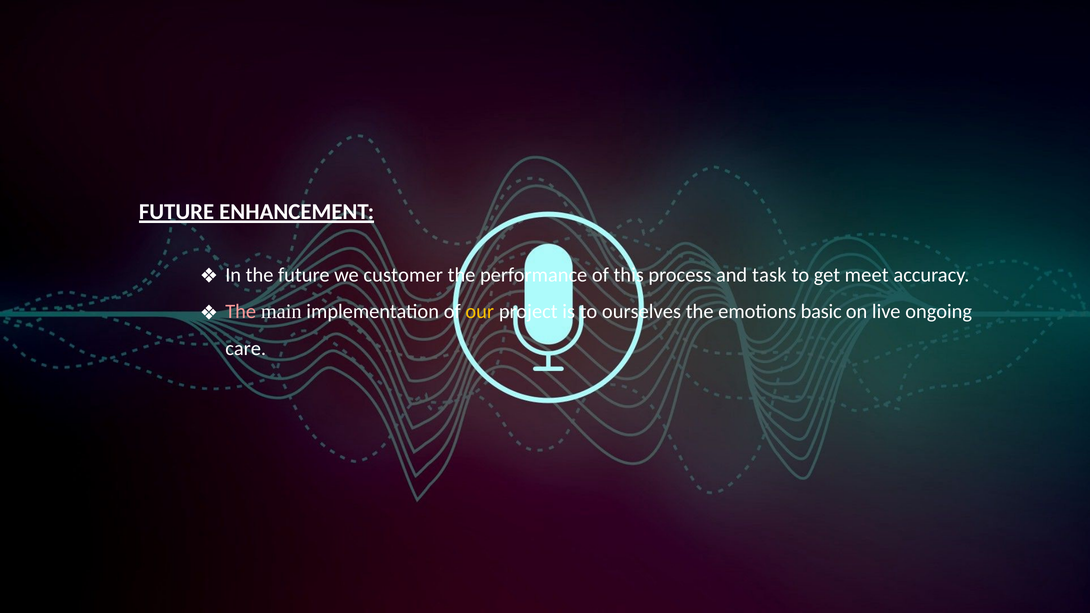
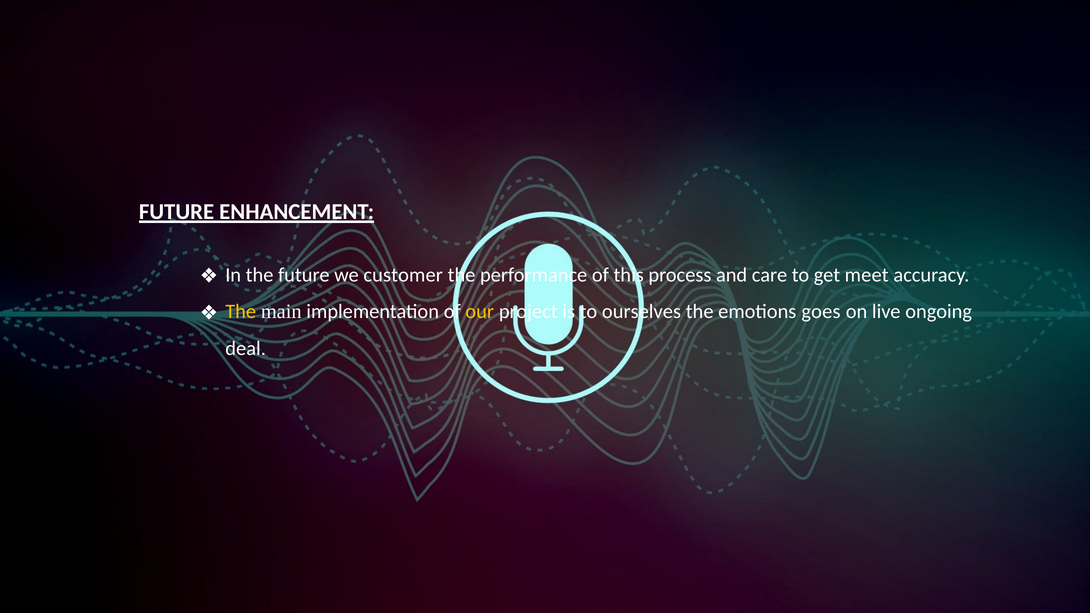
task: task -> care (770, 275)
The colour: pink -> yellow (241, 312)
basic: basic -> goes (821, 312)
care: care -> deal (246, 349)
